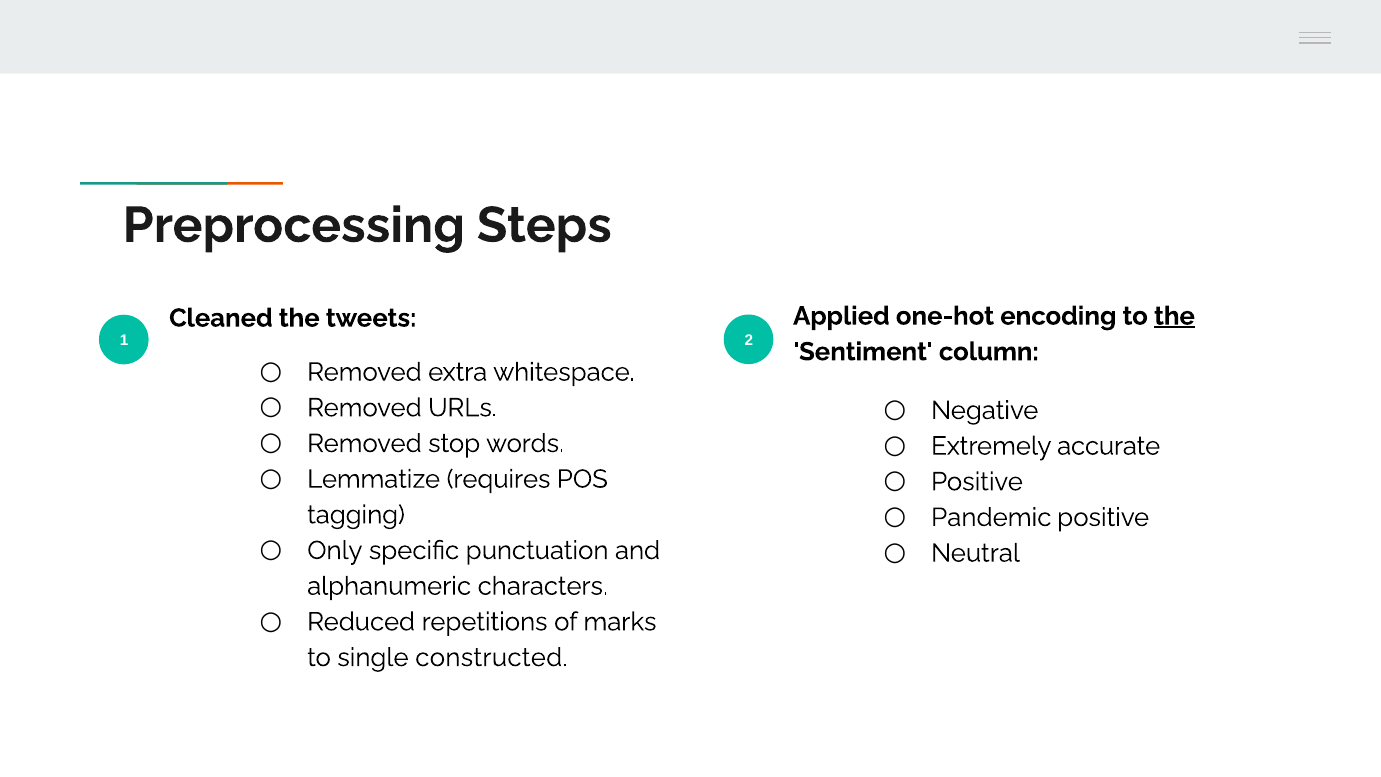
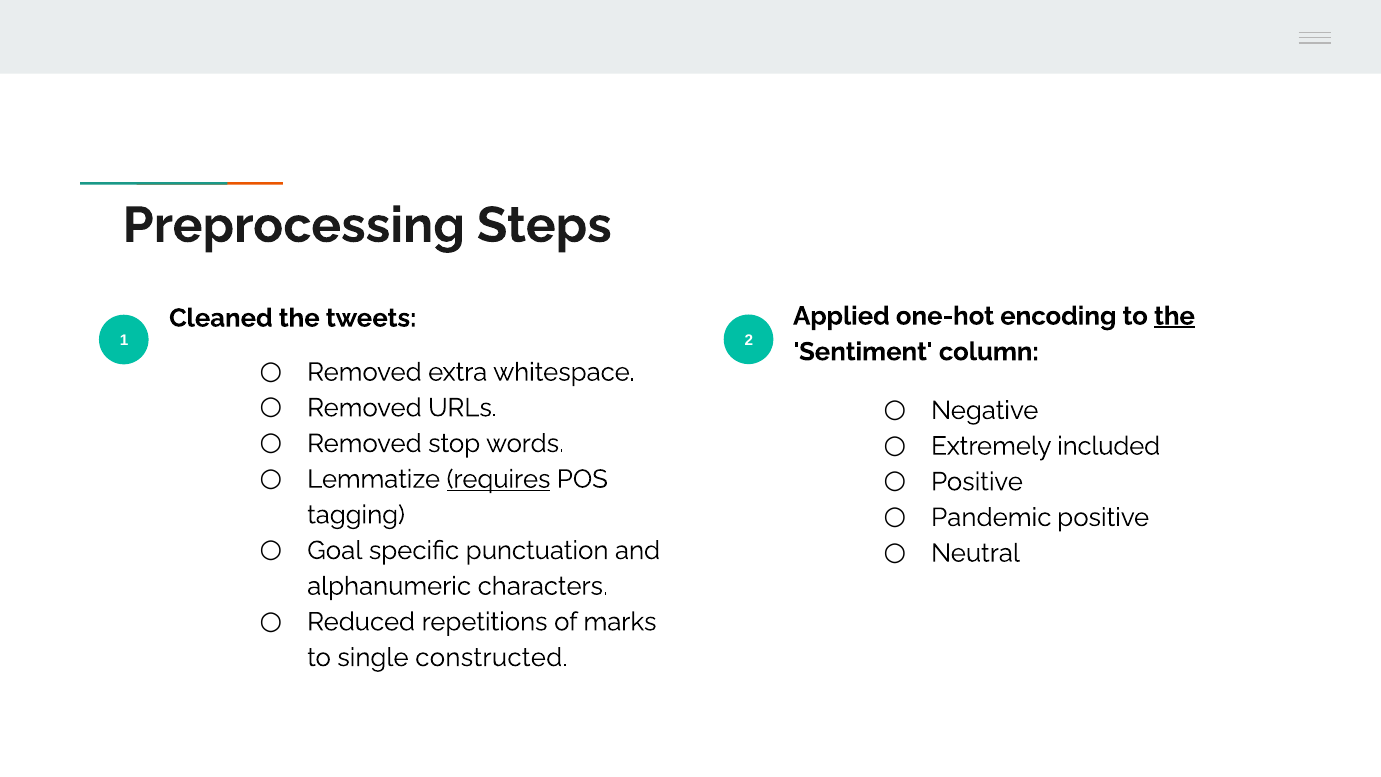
accurate: accurate -> included (1109, 446)
requires underline: none -> present (499, 479)
Only: Only -> Goal (335, 550)
